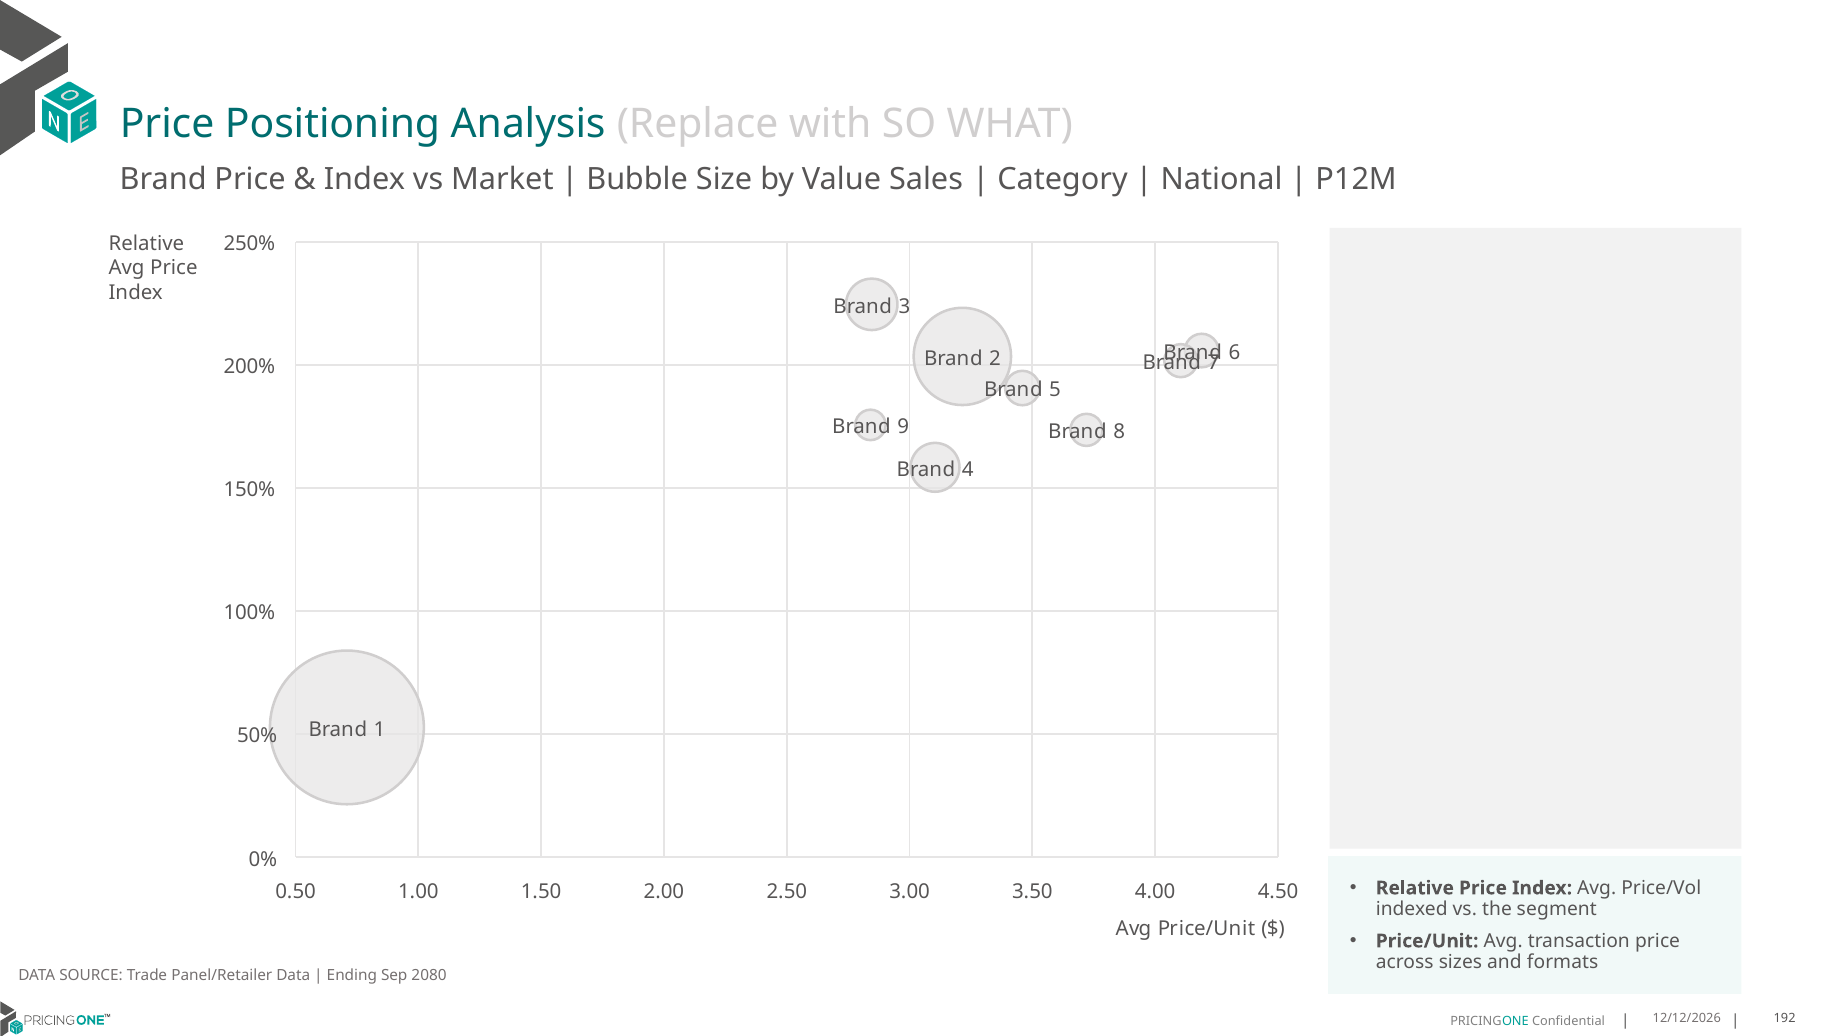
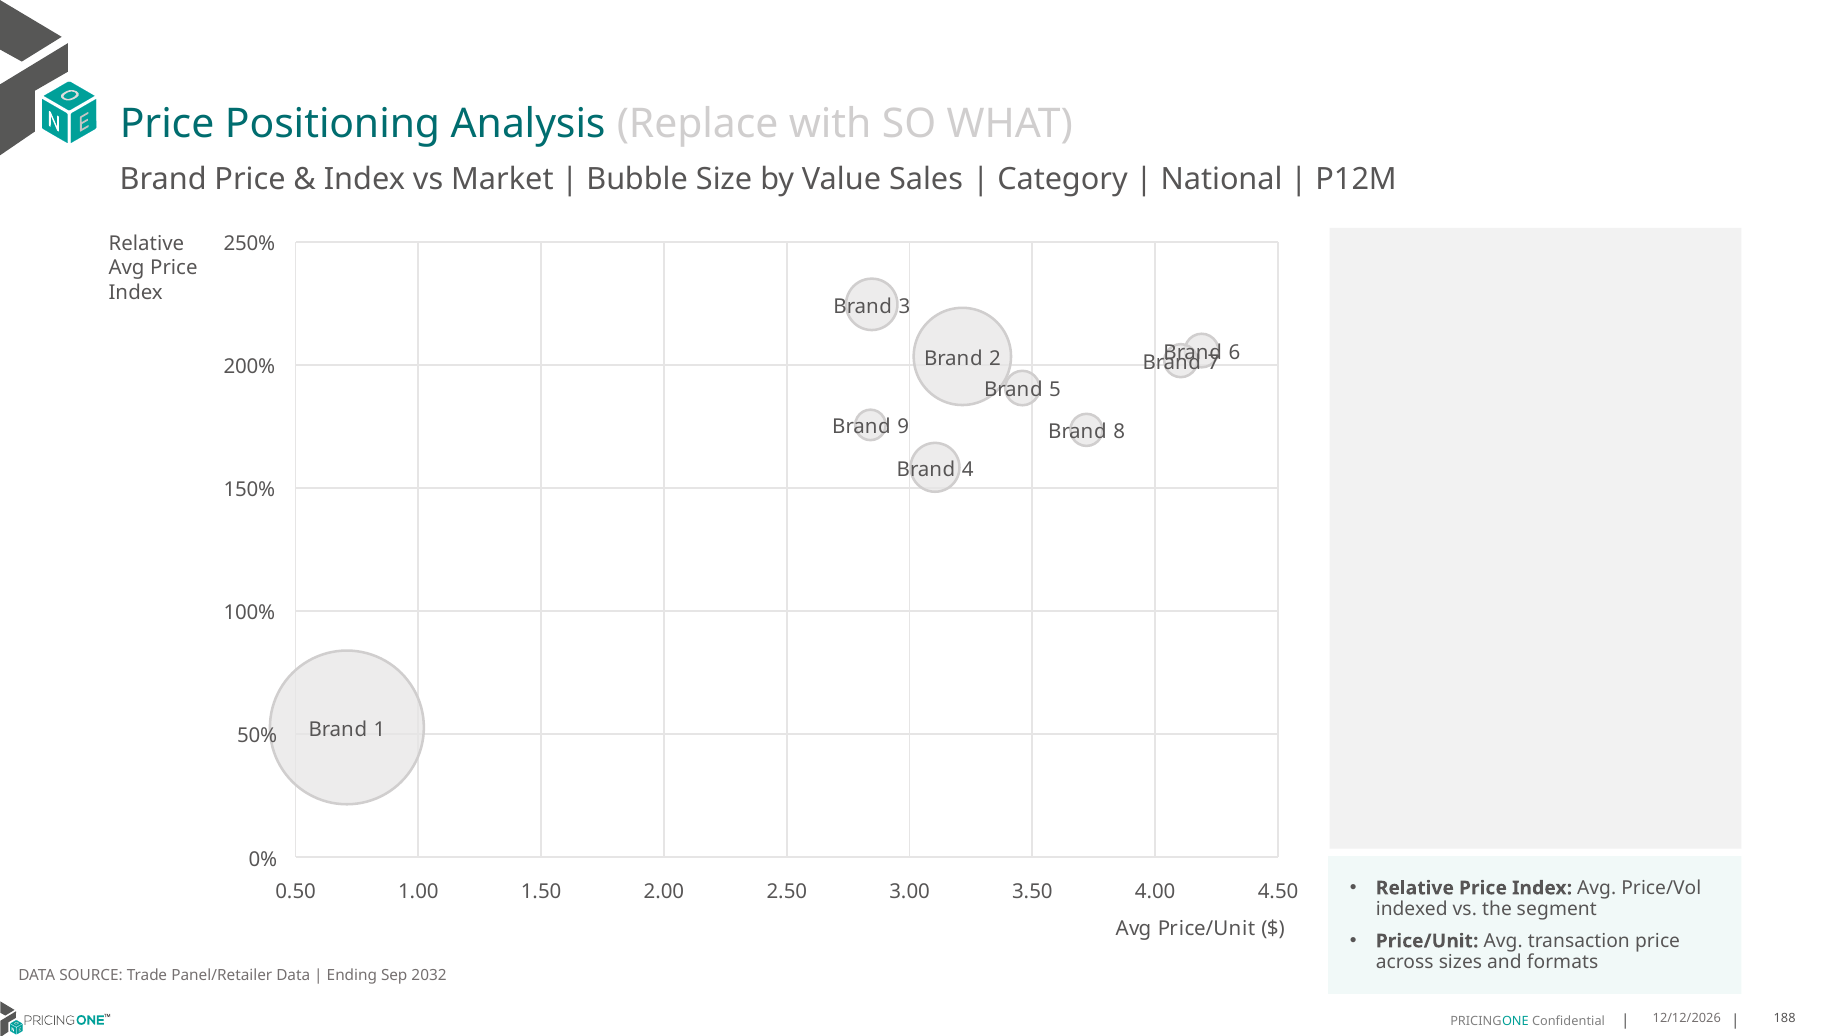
2080: 2080 -> 2032 (429, 975)
192: 192 -> 188 (1785, 1018)
